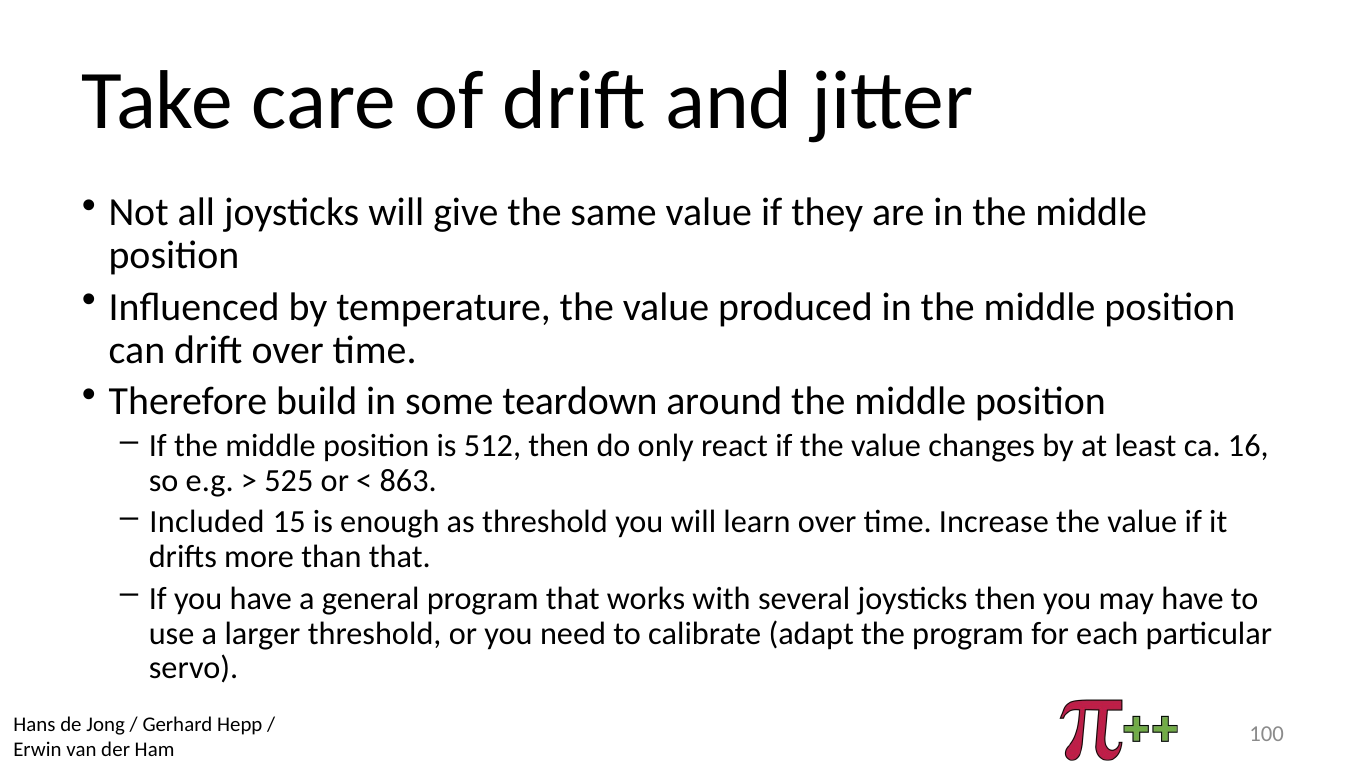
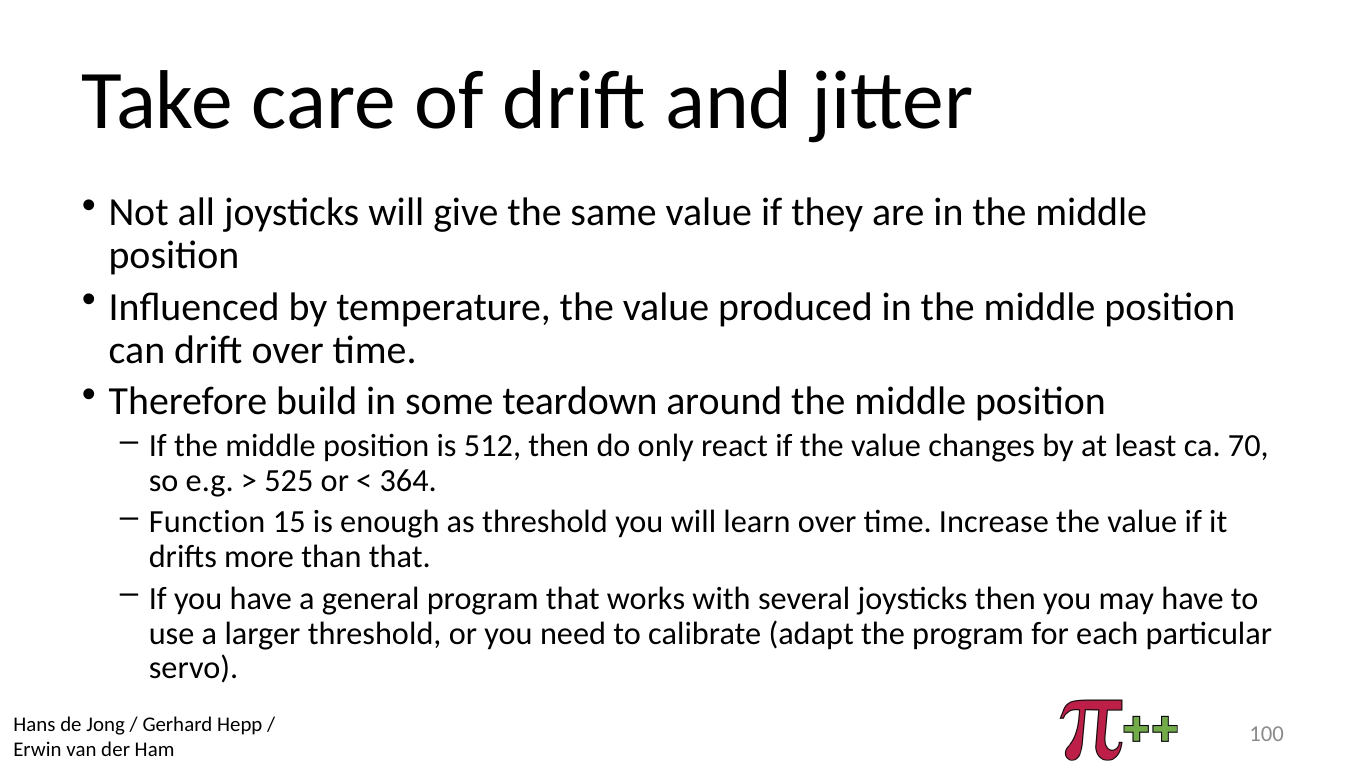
16: 16 -> 70 (1248, 446)
863: 863 -> 364 (408, 481)
Included: Included -> Function (207, 522)
